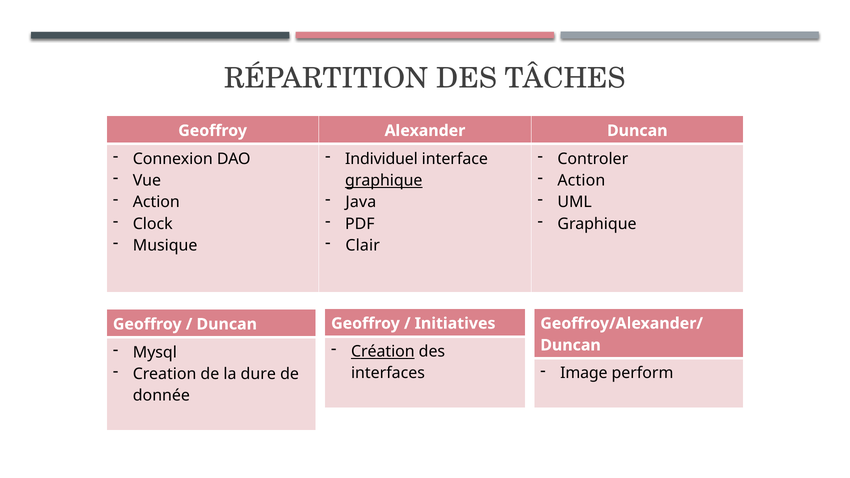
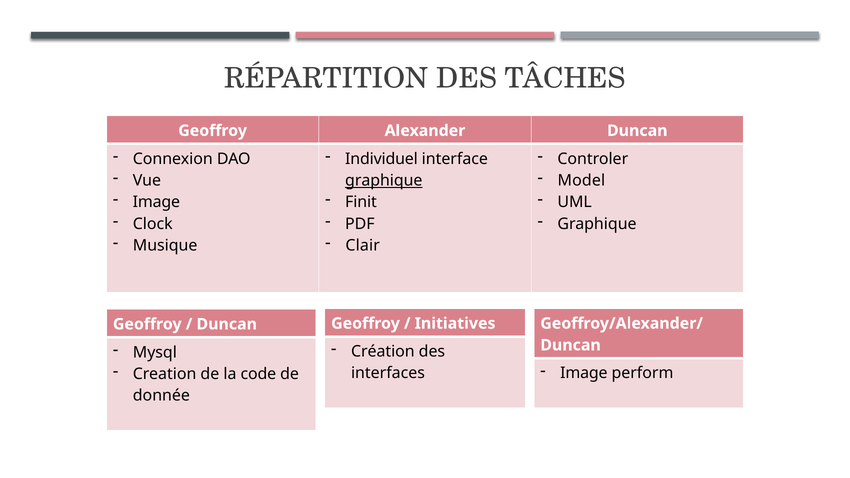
Action: Action -> Model (581, 180)
Action: Action -> Image (156, 202)
Java: Java -> Finit (361, 202)
Création underline: present -> none (383, 352)
dure: dure -> code (258, 374)
